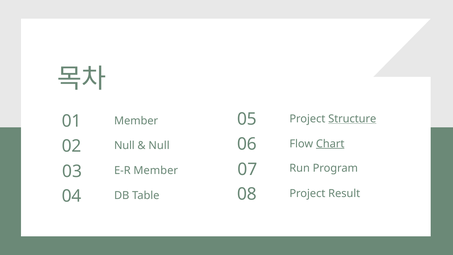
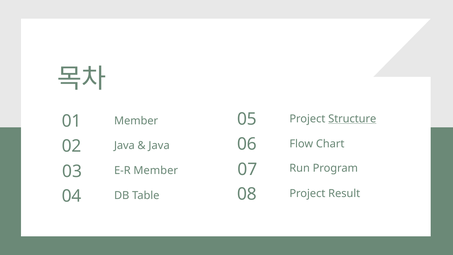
Chart underline: present -> none (330, 144)
02 Null: Null -> Java (124, 146)
Null: Null -> Java (159, 146)
